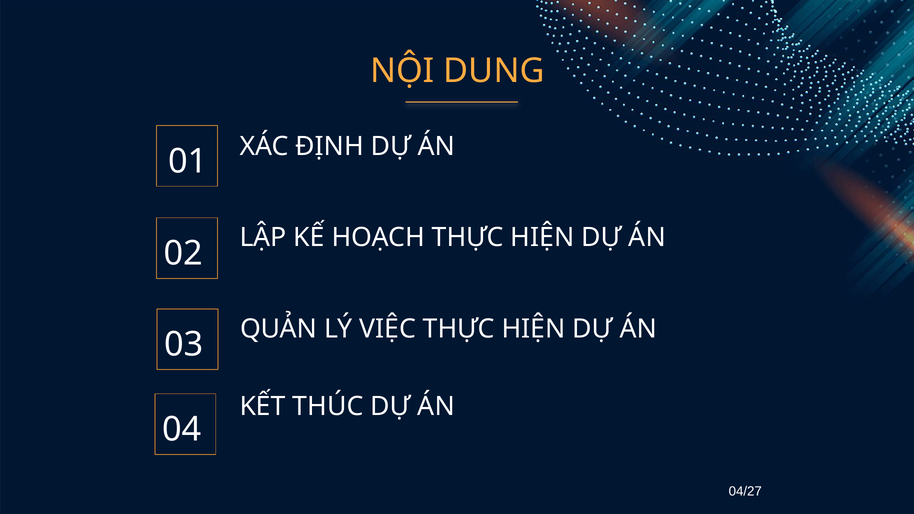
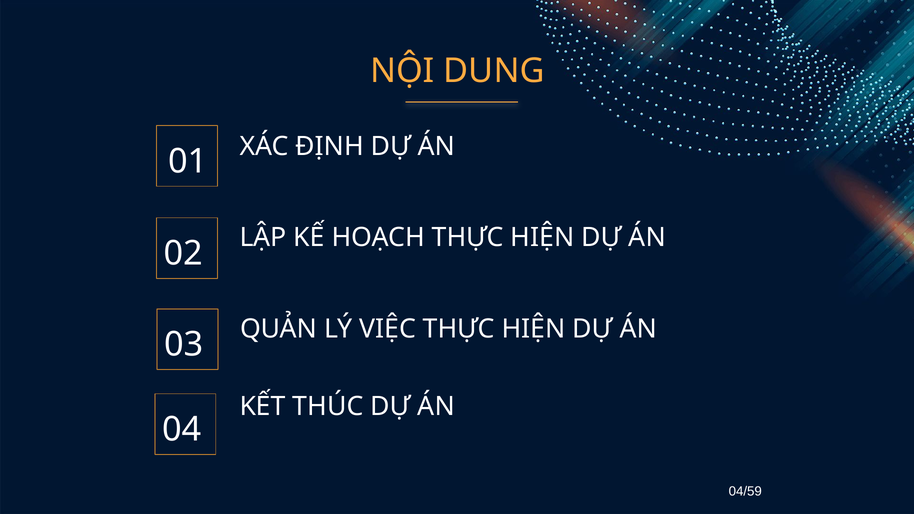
04/27: 04/27 -> 04/59 (745, 492)
